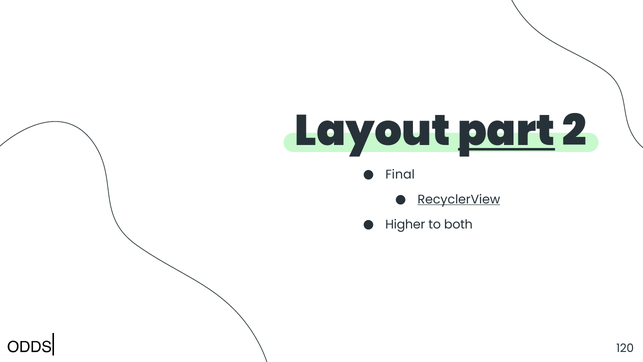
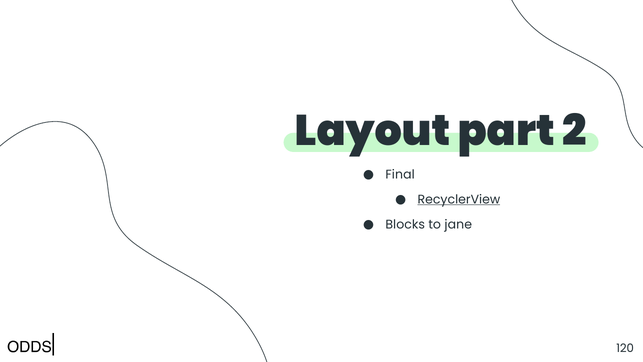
part underline: present -> none (506, 131)
Higher: Higher -> Blocks (405, 224)
both: both -> jane (458, 224)
